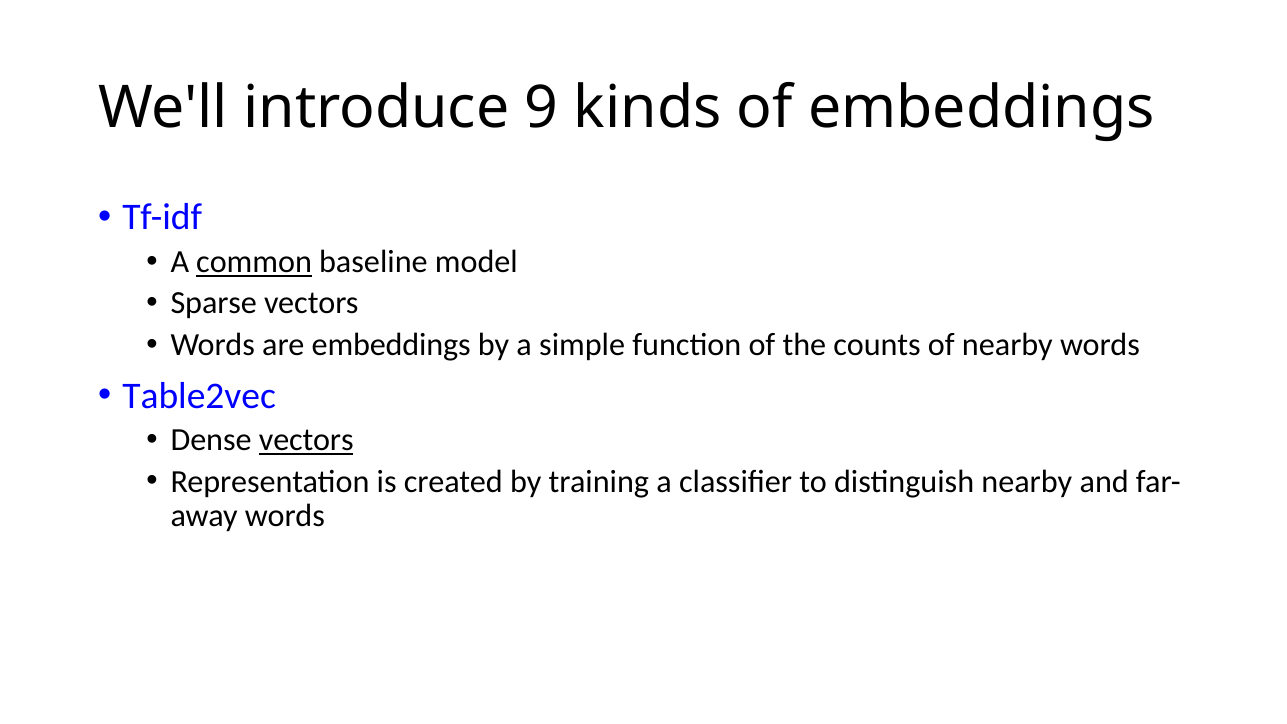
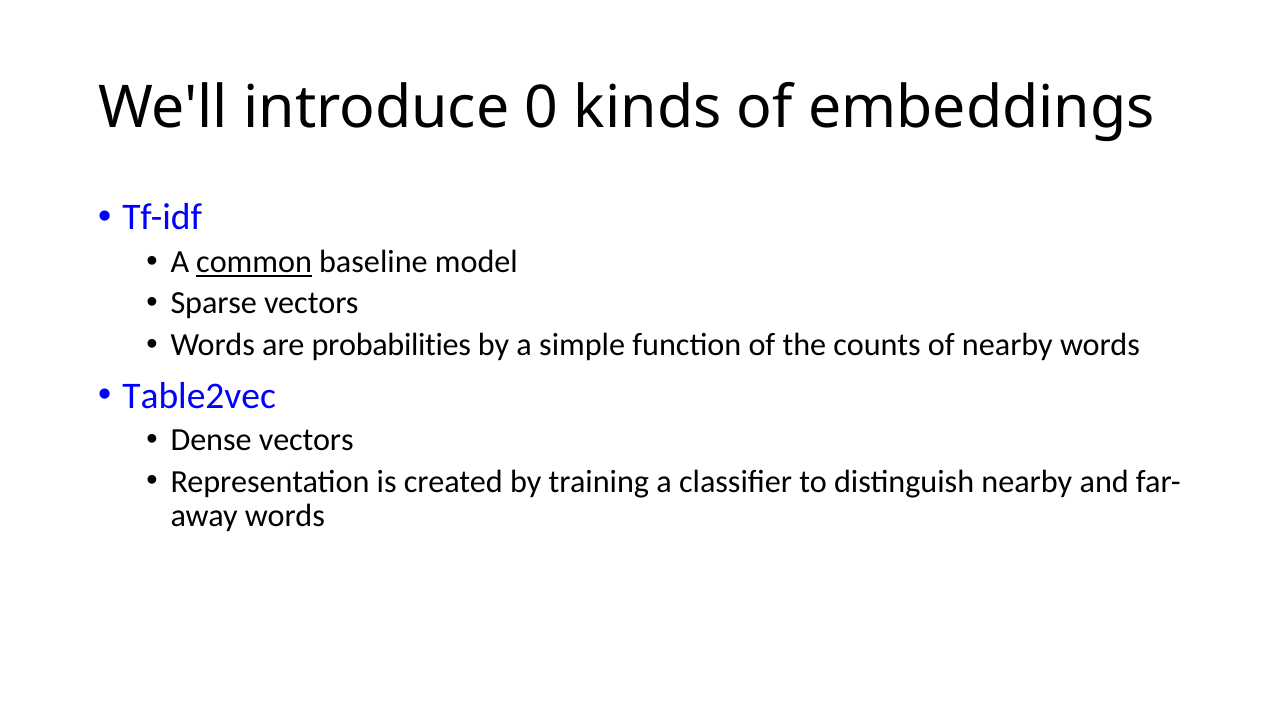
9: 9 -> 0 (542, 108)
are embeddings: embeddings -> probabilities (391, 345)
vectors underline: present -> none (306, 440)
